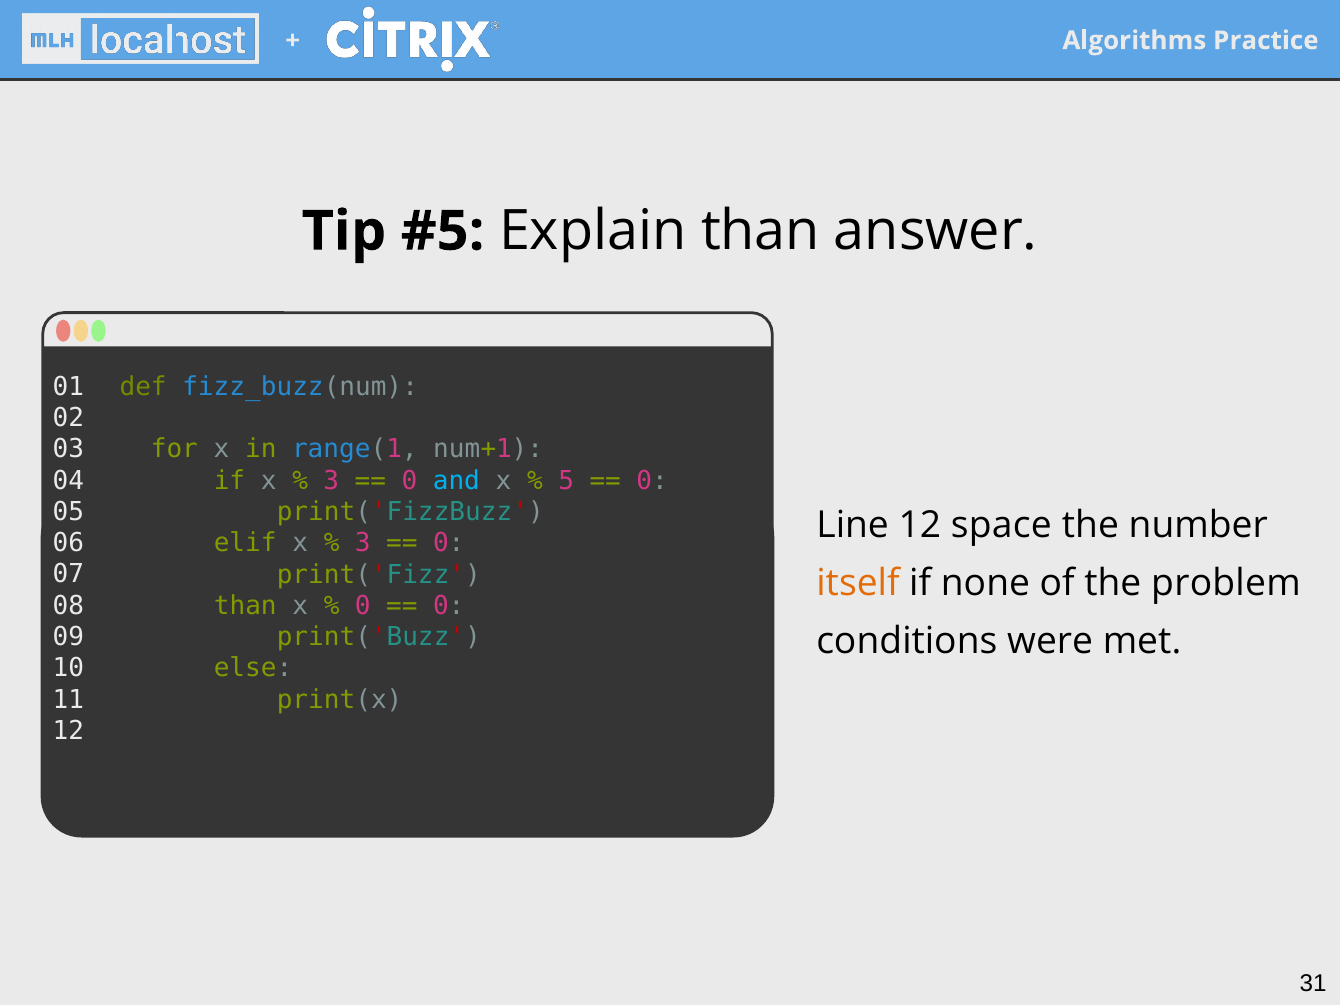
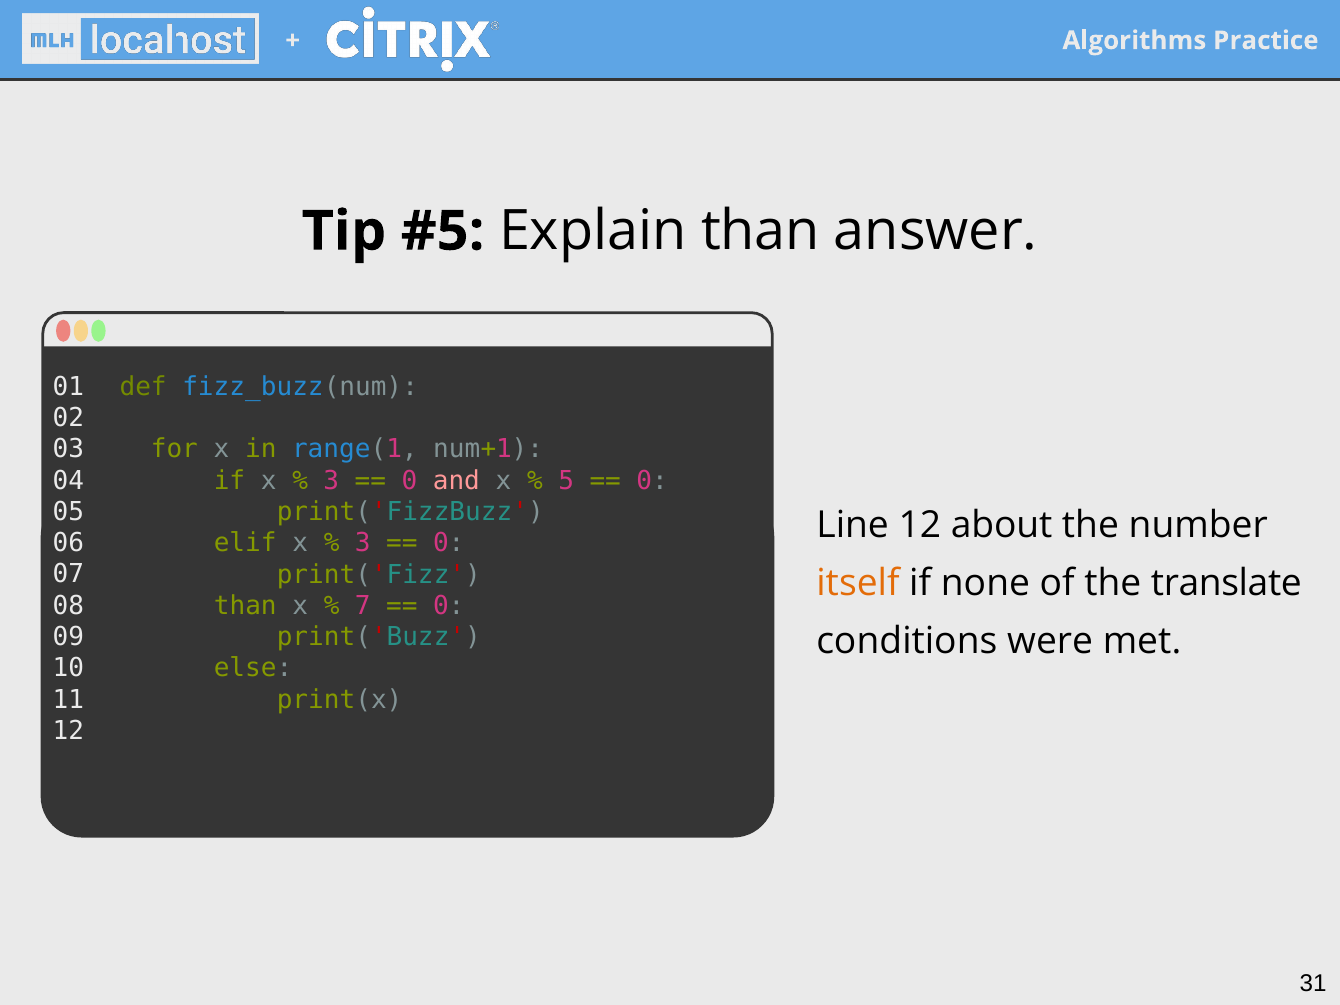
and colour: light blue -> pink (456, 481)
space: space -> about (1002, 525)
problem: problem -> translate (1226, 583)
0: 0 -> 7 (363, 606)
